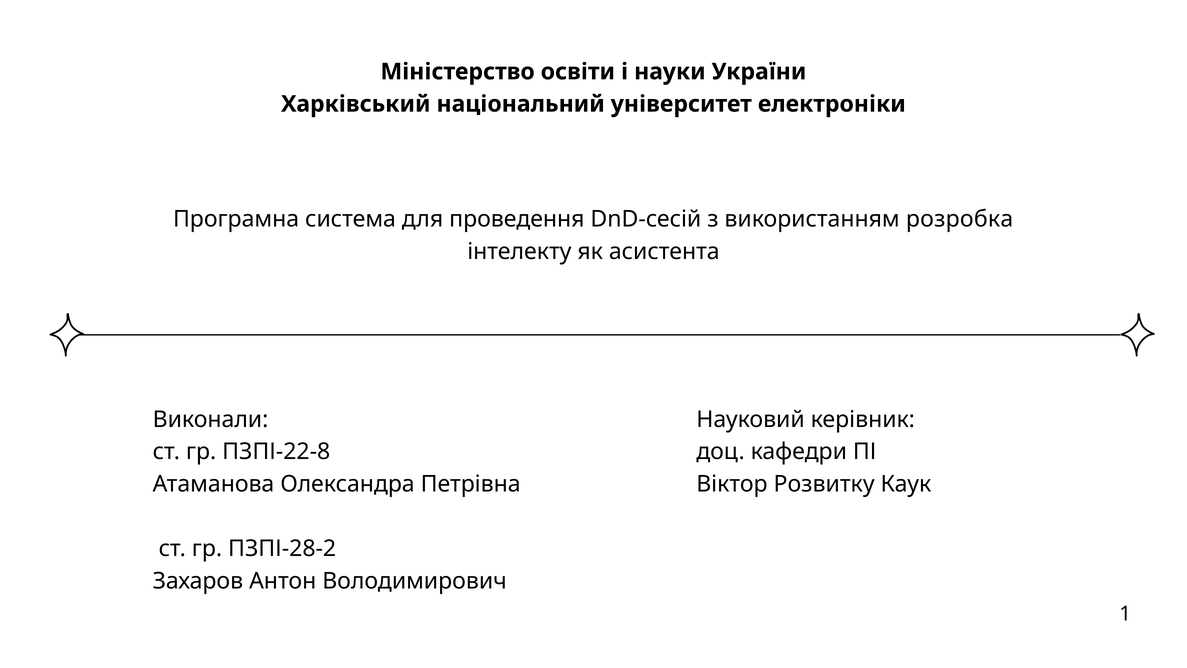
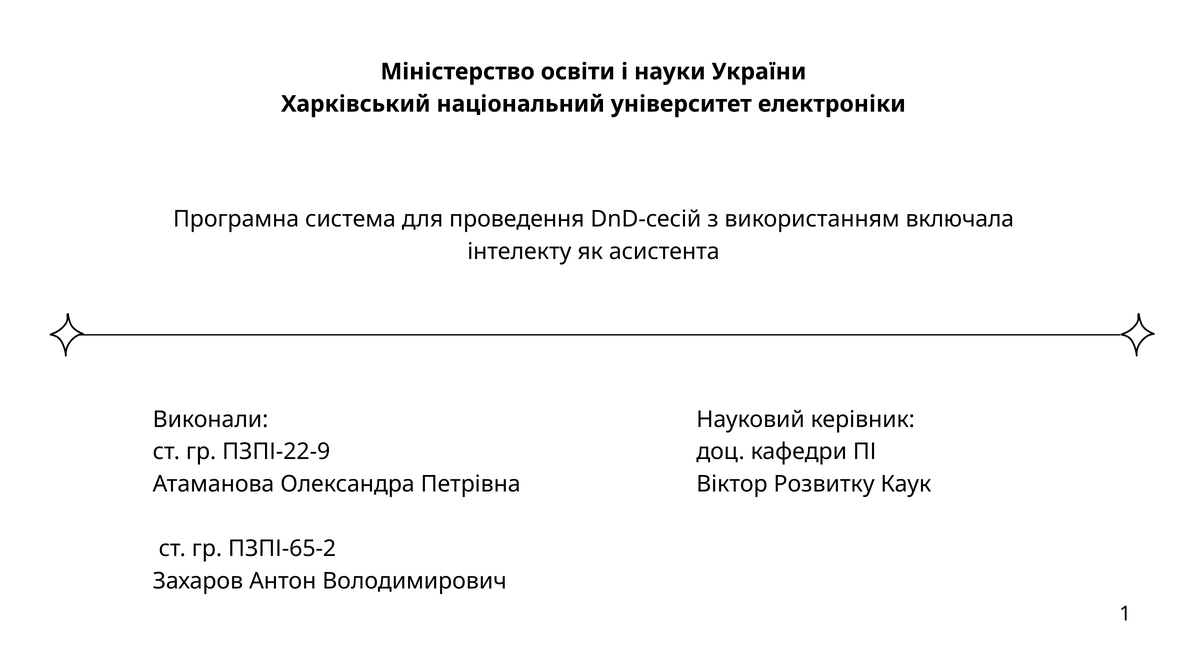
розробка: розробка -> включала (960, 219)
ПЗПІ-22-8: ПЗПІ-22-8 -> ПЗПІ-22-9 (276, 452)
ПЗПІ-28-2: ПЗПІ-28-2 -> ПЗПІ-65-2 (282, 549)
